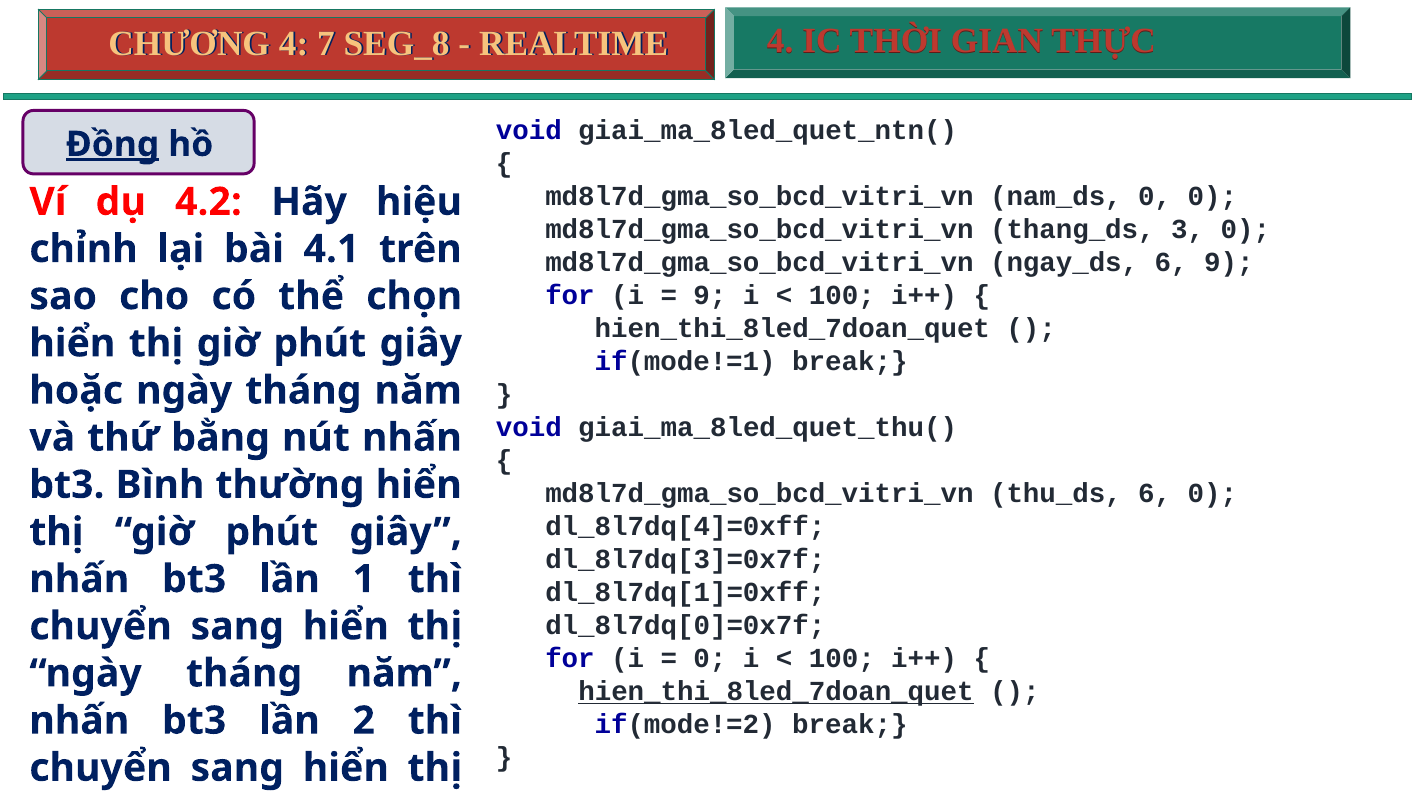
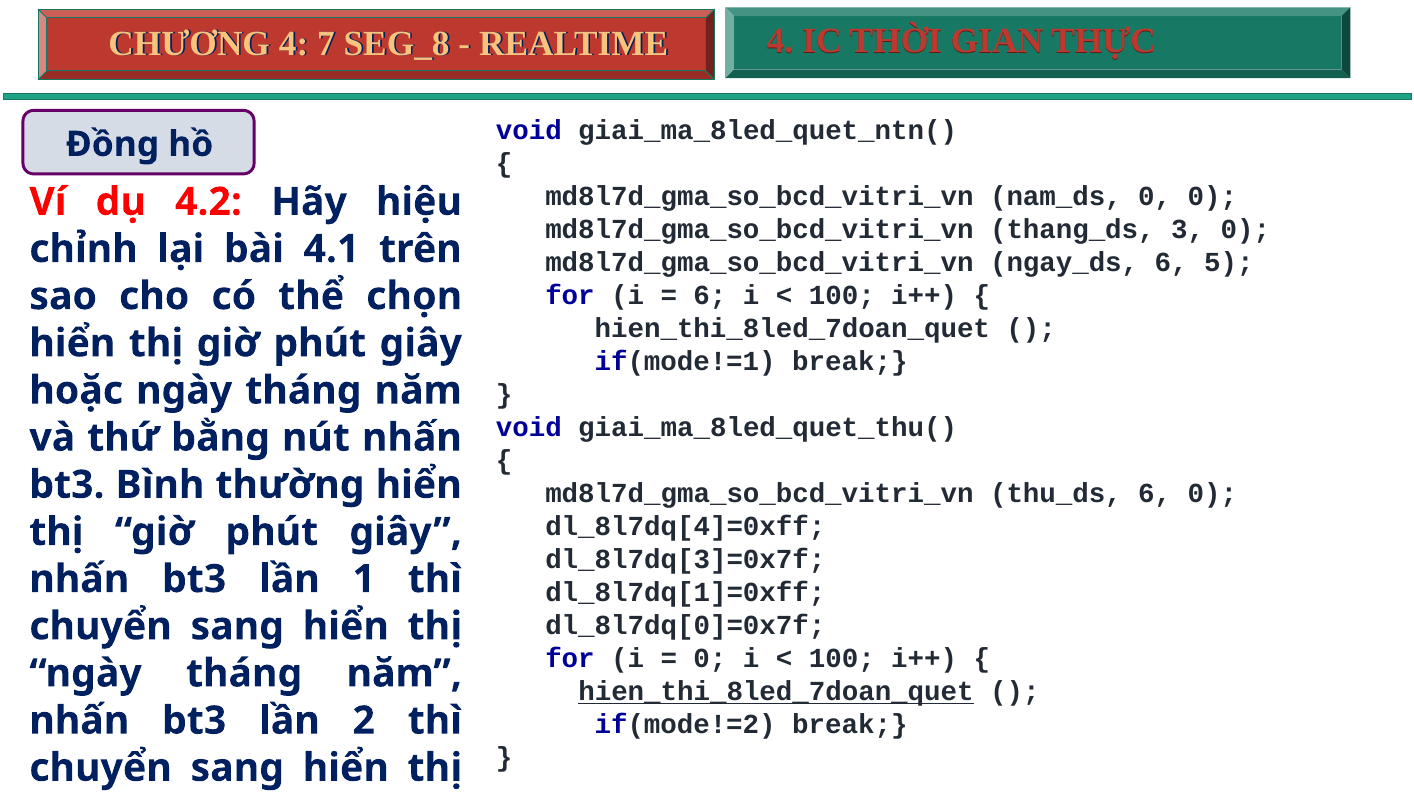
Đồng underline: present -> none (112, 144)
6 9: 9 -> 5 (1229, 262)
9: 9 -> 6 (710, 295)
